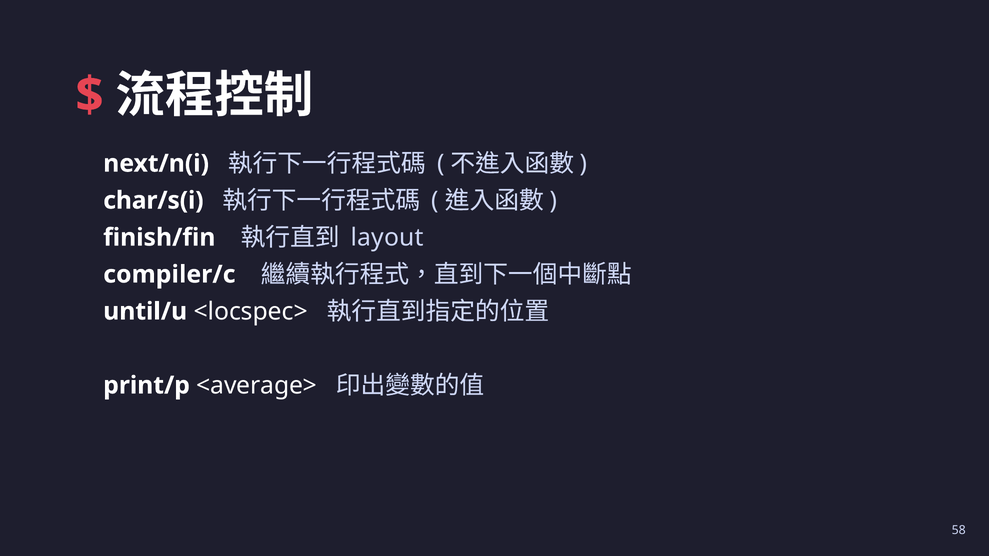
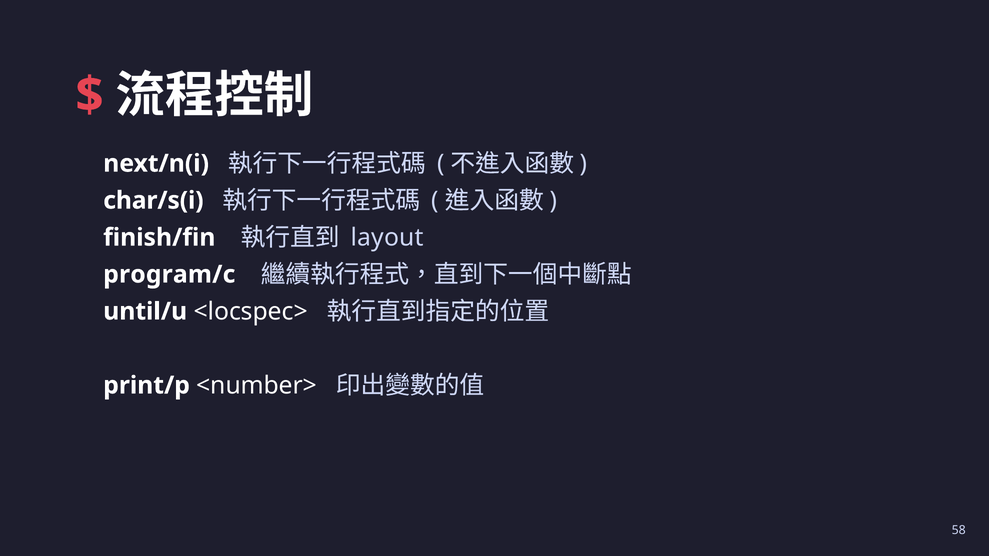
compiler/c: compiler/c -> program/c (169, 275)
<average>: <average> -> <number> (257, 386)
